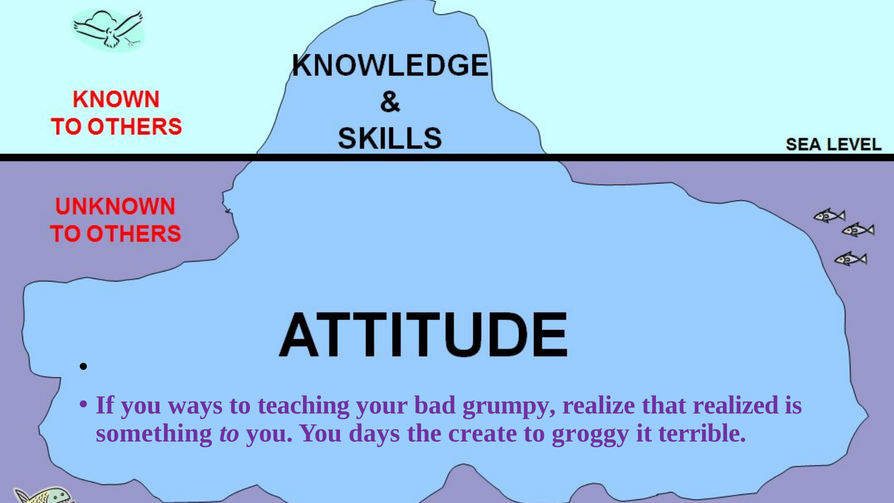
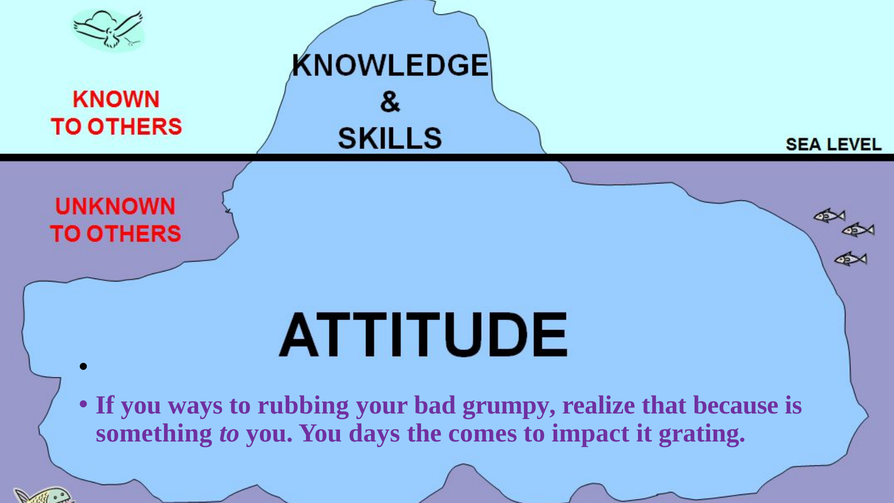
teaching: teaching -> rubbing (303, 405)
realized: realized -> because (736, 405)
create: create -> comes (483, 433)
groggy: groggy -> impact (591, 433)
terrible: terrible -> grating (702, 433)
